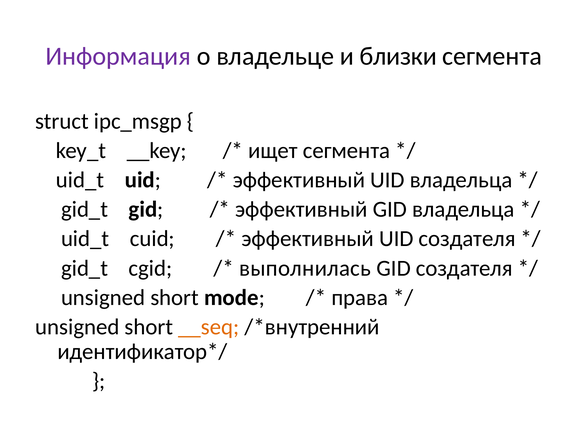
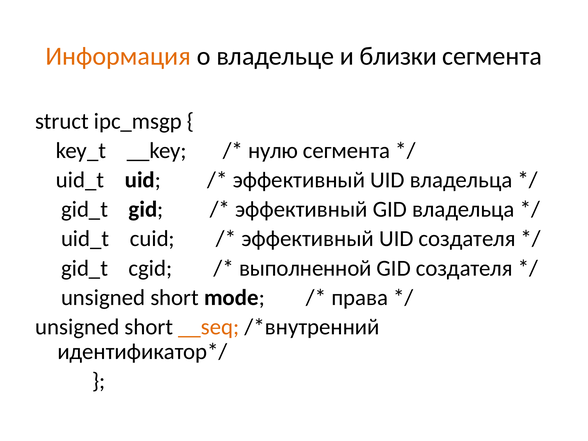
Информация colour: purple -> orange (118, 56)
ищет: ищет -> нулю (273, 151)
выполнилась: выполнилась -> выполненной (305, 268)
